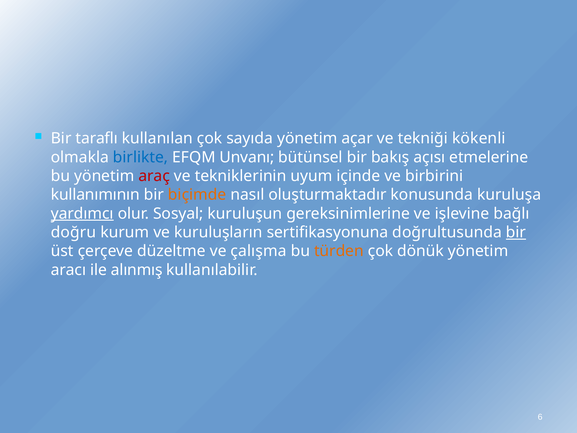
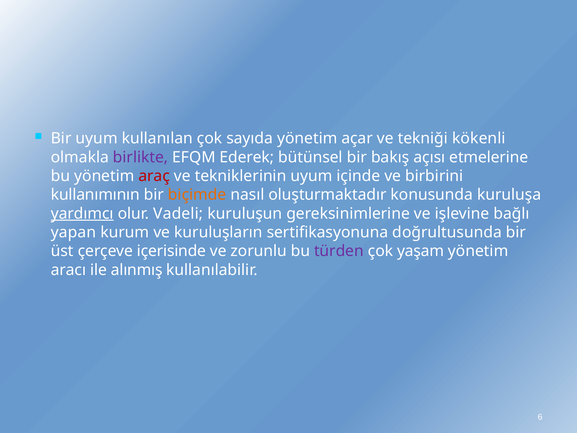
Bir taraflı: taraflı -> uyum (97, 138)
birlikte colour: blue -> purple (141, 157)
Unvanı: Unvanı -> Ederek (247, 157)
Sosyal: Sosyal -> Vadeli (178, 213)
doğru: doğru -> yapan (74, 232)
bir underline: present -> none (516, 232)
düzeltme: düzeltme -> içerisinde (171, 251)
çalışma: çalışma -> zorunlu (259, 251)
türden colour: orange -> purple (339, 251)
dönük: dönük -> yaşam (421, 251)
